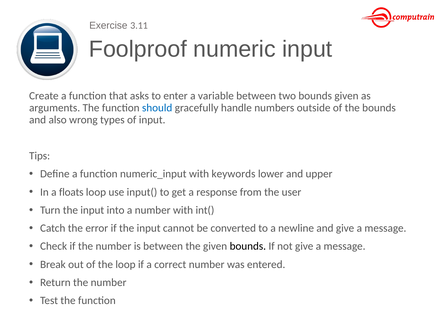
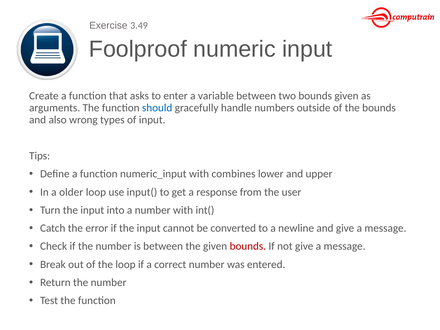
3.11: 3.11 -> 3.49 (139, 26)
keywords: keywords -> combines (234, 174)
floats: floats -> older (71, 192)
bounds colour: black -> red (248, 246)
